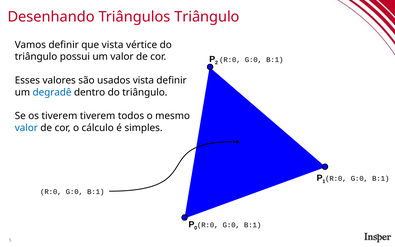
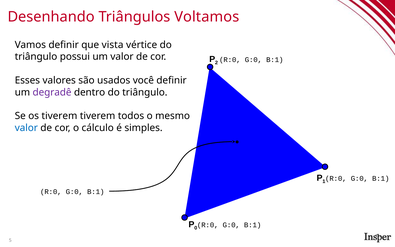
Triângulos Triângulo: Triângulo -> Voltamos (207, 17)
usados vista: vista -> você (143, 80)
degradê colour: blue -> purple (52, 92)
